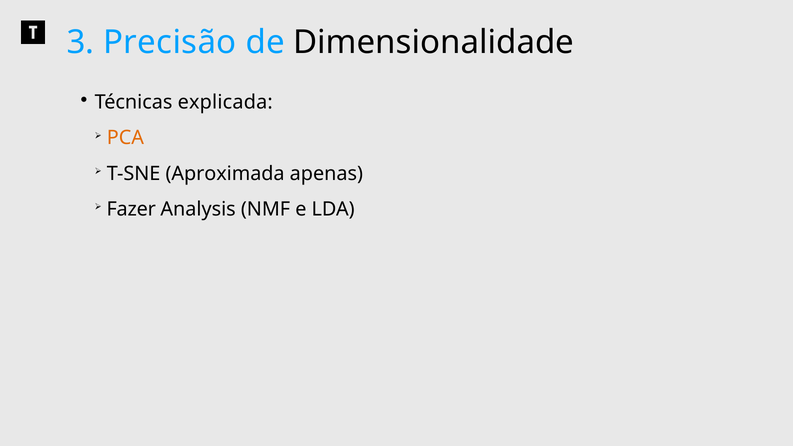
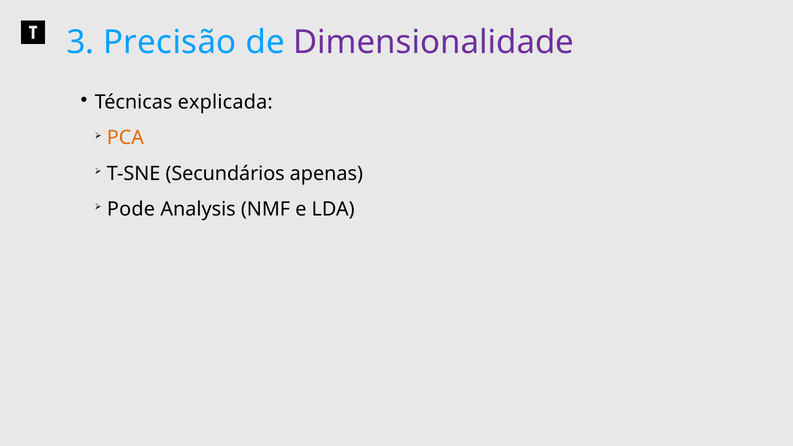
Dimensionalidade colour: black -> purple (434, 43)
Aproximada: Aproximada -> Secundários (225, 174)
Fazer: Fazer -> Pode (131, 209)
